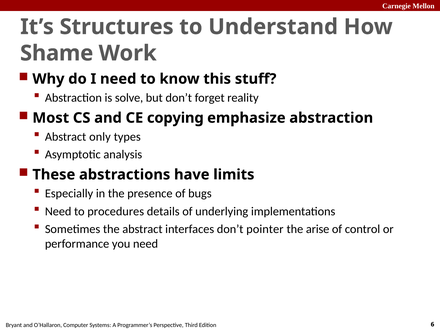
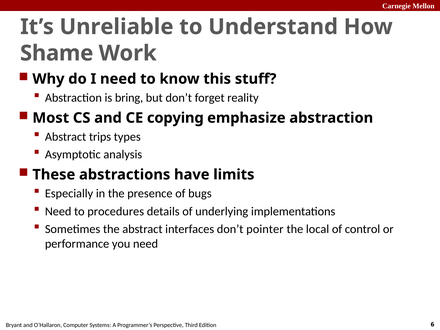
Structures: Structures -> Unreliable (117, 27)
solve: solve -> bring (129, 98)
only: only -> trips (100, 137)
arise: arise -> local (318, 229)
